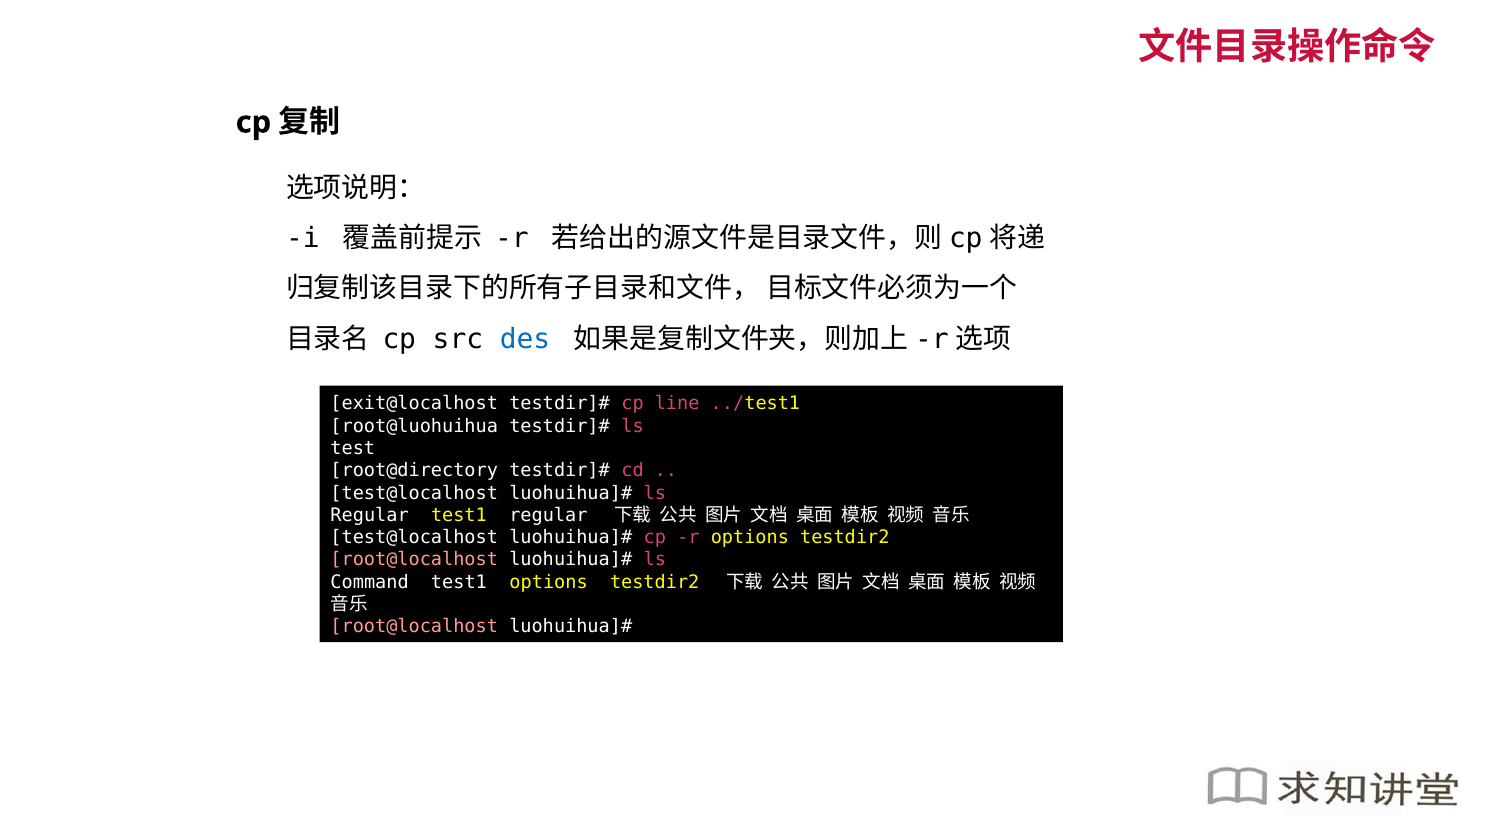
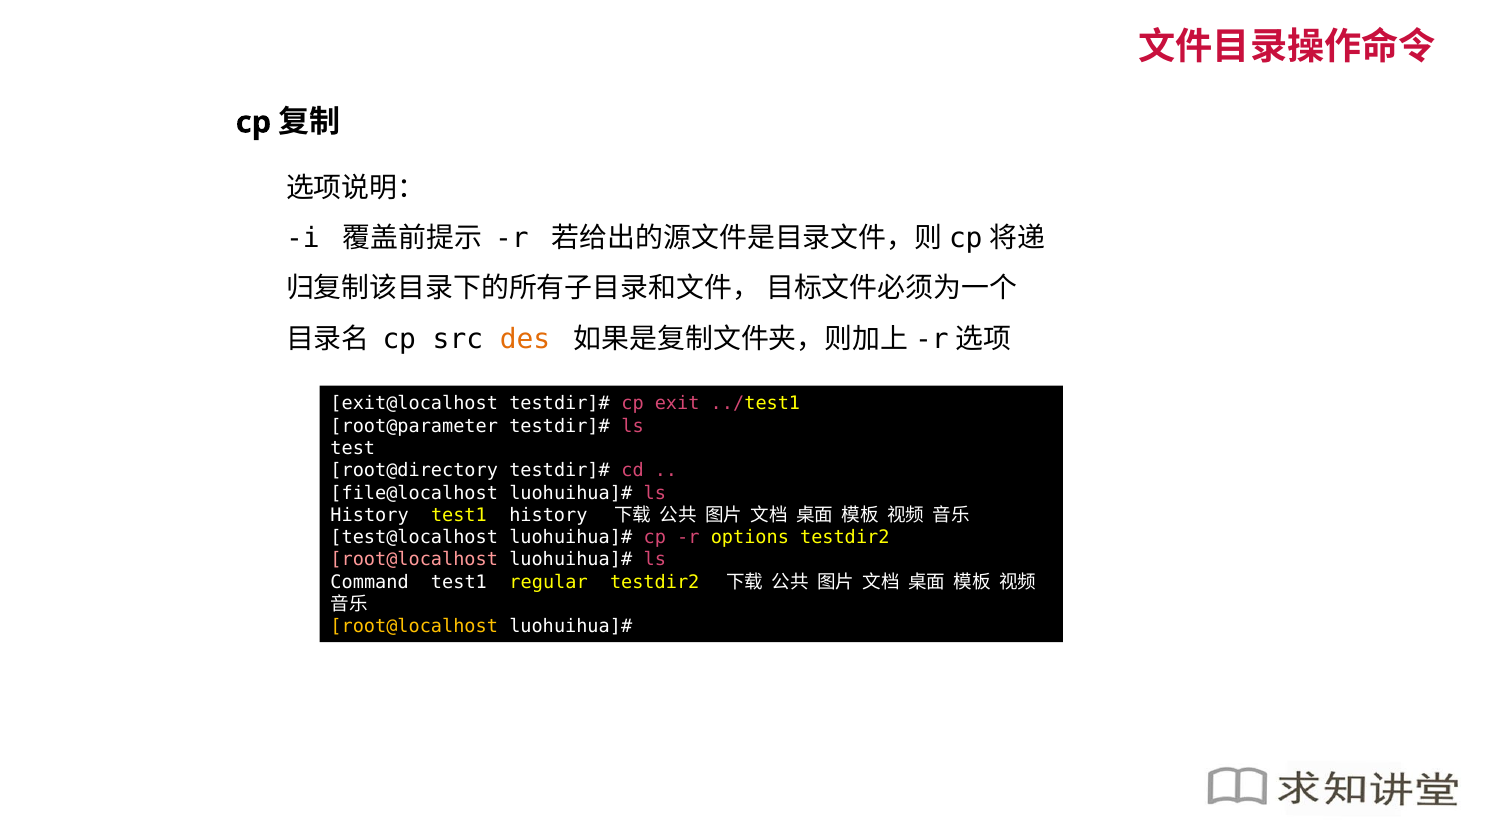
des colour: blue -> orange (525, 339)
line: line -> exit (677, 403)
root@luohuihua: root@luohuihua -> root@parameter (414, 426)
test@localhost: test@localhost -> file@localhost (414, 493)
Regular: Regular -> History (370, 515)
test1 regular: regular -> history (548, 515)
test1 options: options -> regular (549, 582)
root@localhost colour: pink -> yellow (414, 626)
